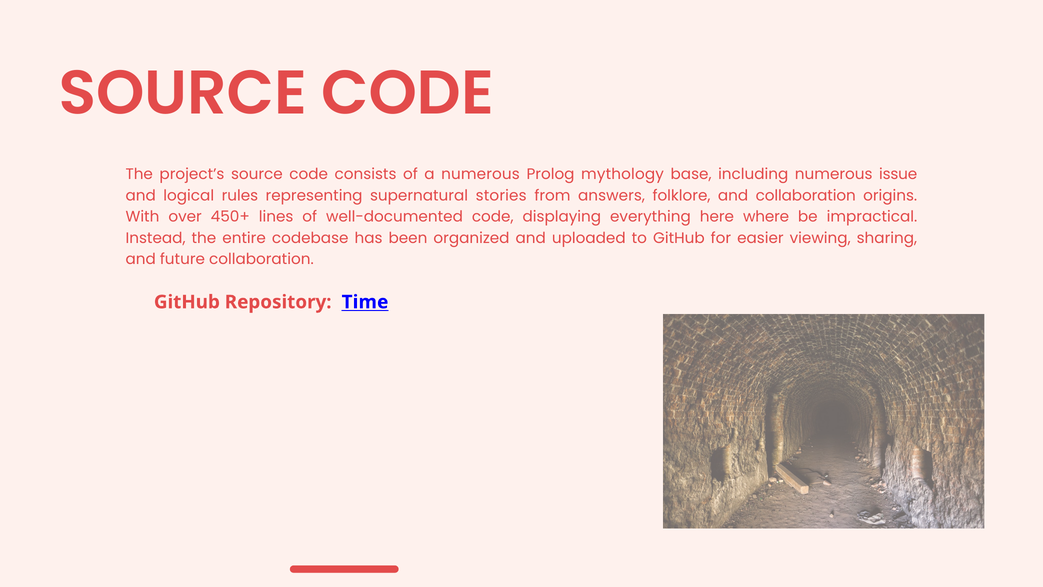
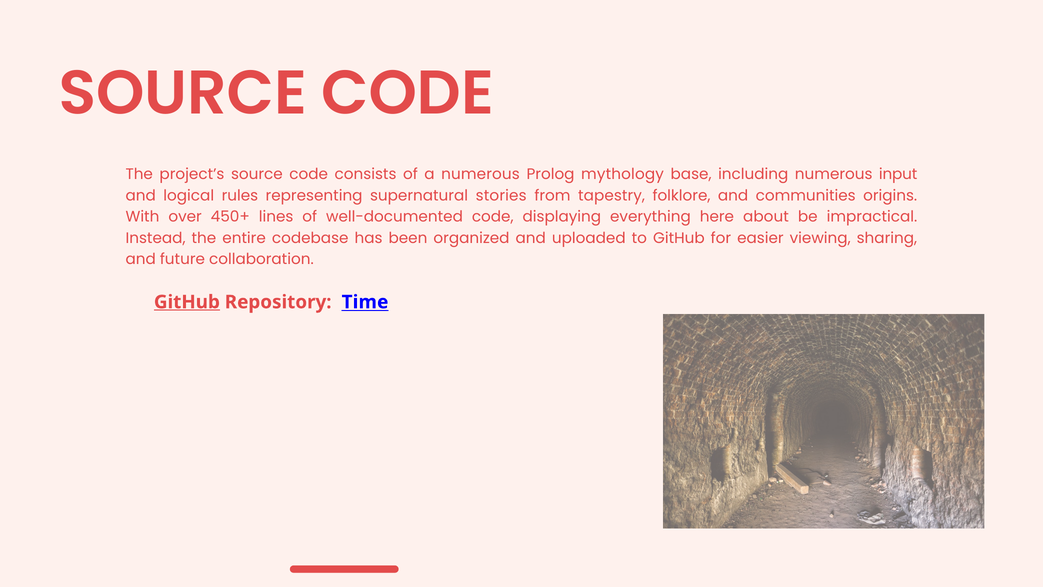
issue: issue -> input (898, 174)
answers: answers -> tapestry (611, 195)
and collaboration: collaboration -> communities (806, 195)
where: where -> about (766, 217)
GitHub underline: none -> present (187, 302)
